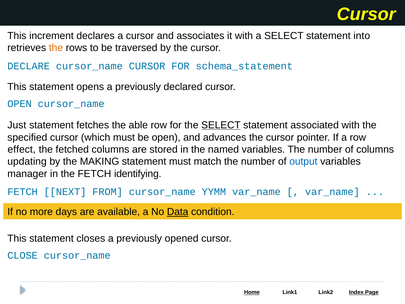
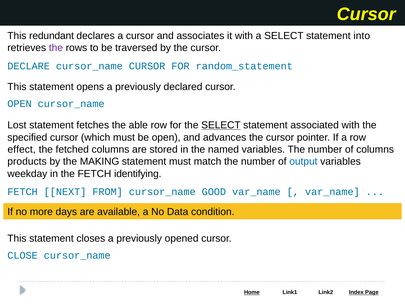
increment: increment -> redundant (52, 36)
the colour: orange -> purple (56, 48)
schema_statement: schema_statement -> random_statement (244, 66)
Just: Just -> Lost (17, 125)
updating: updating -> products (27, 162)
manager: manager -> weekday (27, 174)
YYMM: YYMM -> GOOD (214, 192)
Data underline: present -> none (178, 212)
